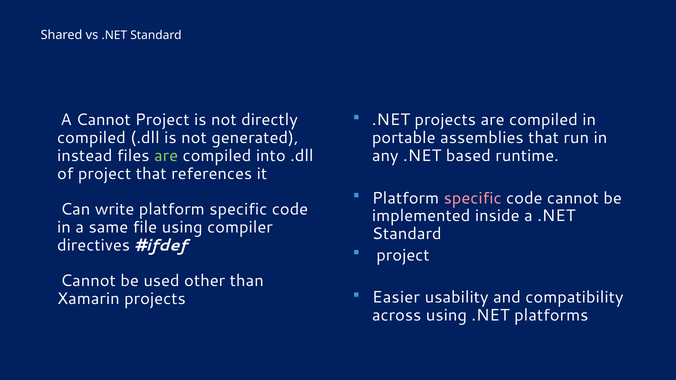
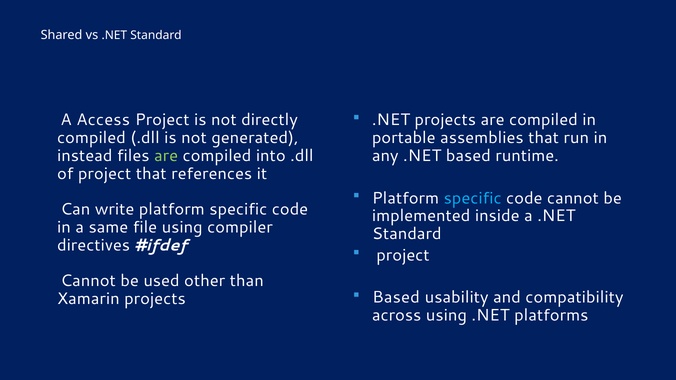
Cannot: Cannot -> Access (103, 120)
specific colour: pink -> light blue (473, 198)
Easier: Easier -> Based (396, 298)
